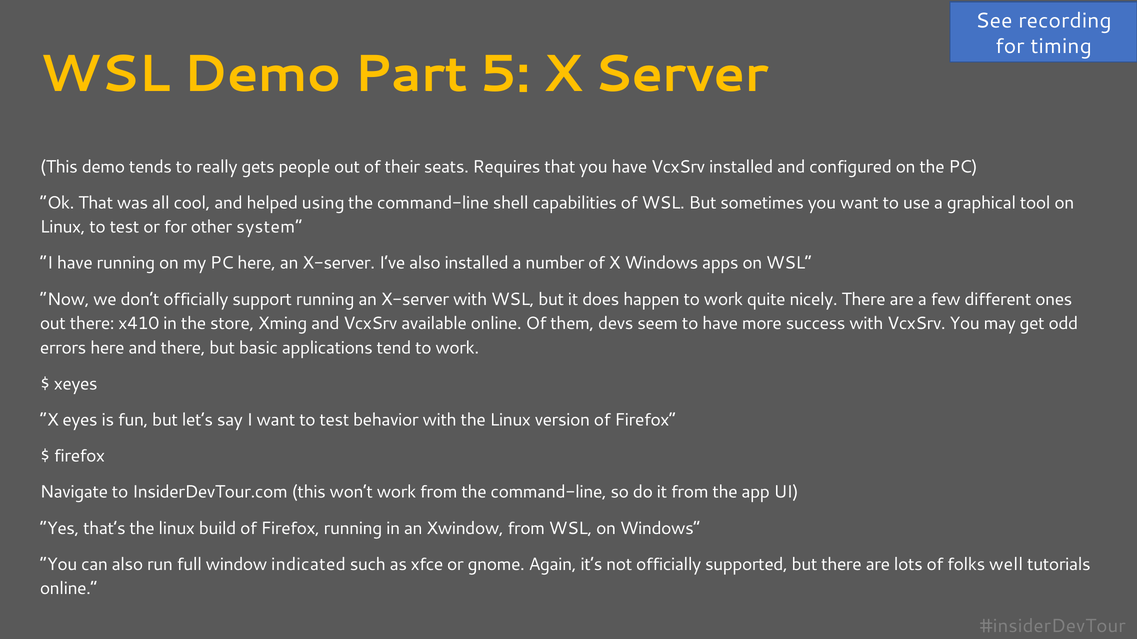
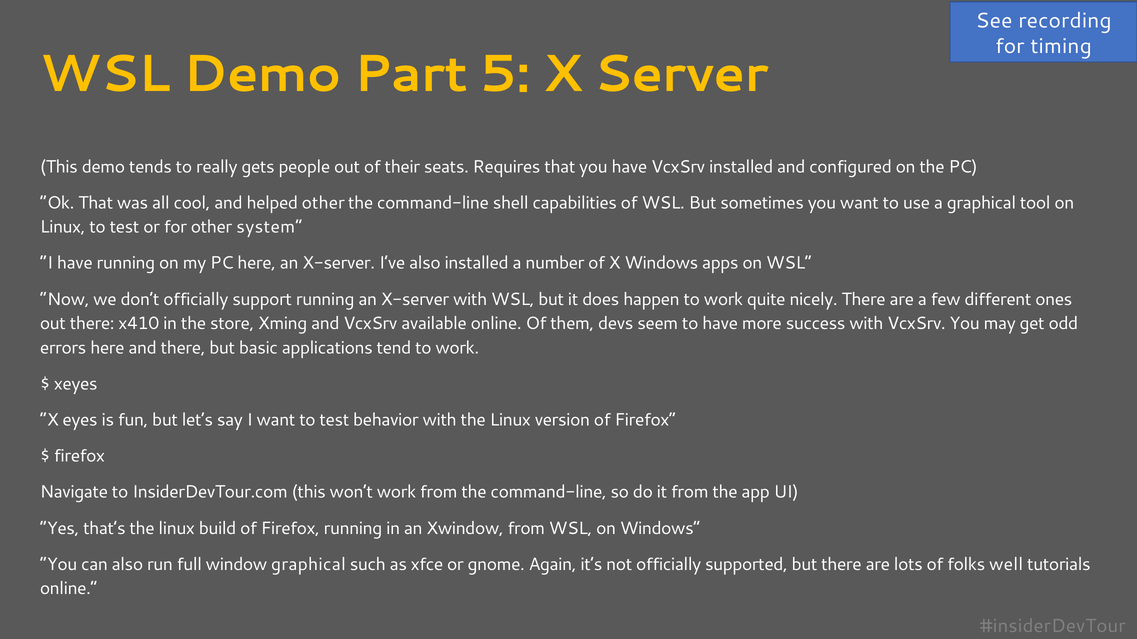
helped using: using -> other (323, 203)
window indicated: indicated -> graphical (308, 565)
